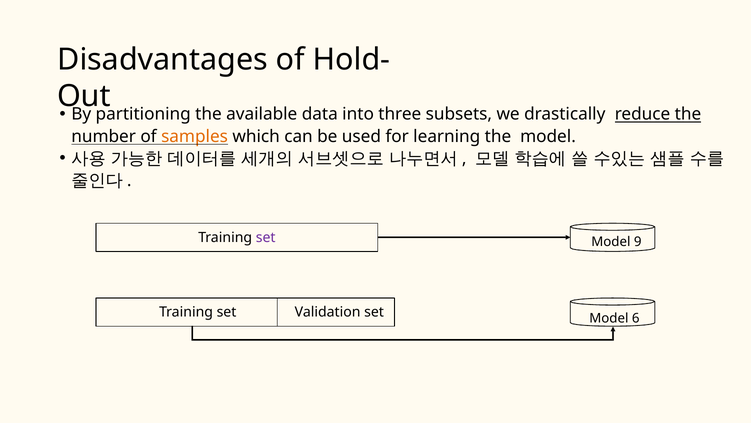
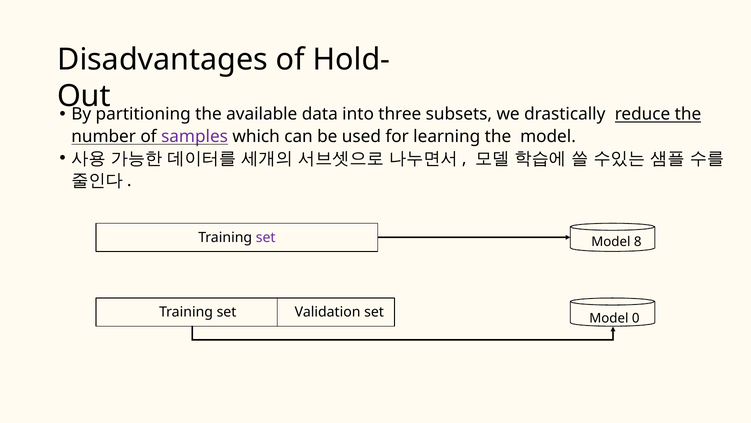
samples colour: orange -> purple (195, 136)
9: 9 -> 8 (638, 242)
6: 6 -> 0 (636, 318)
